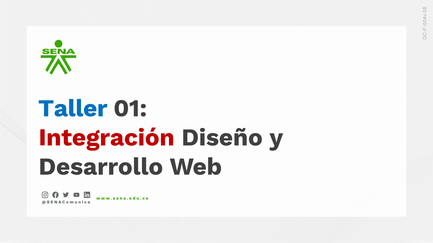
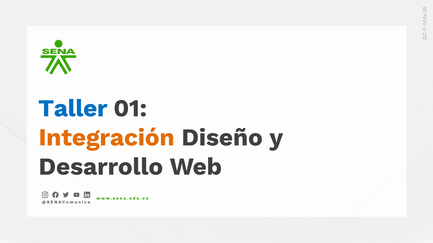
Integración colour: red -> orange (107, 138)
